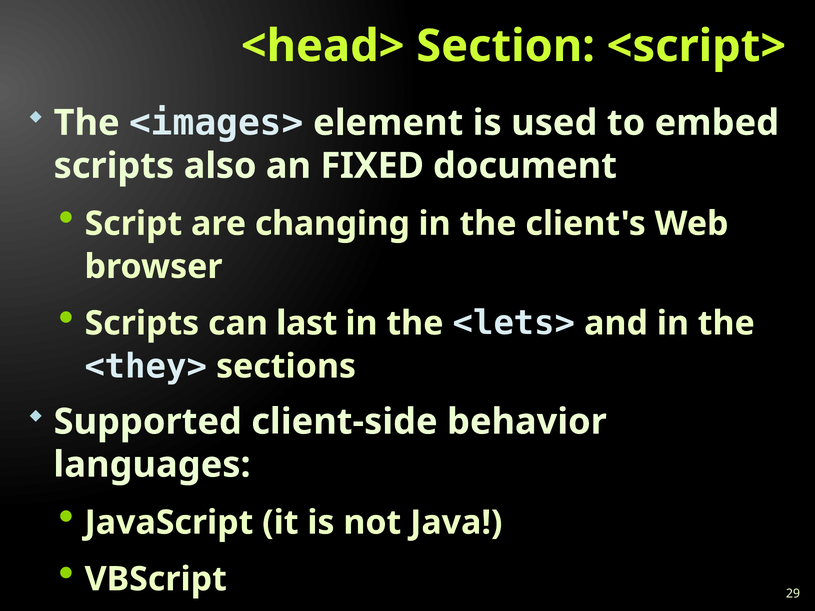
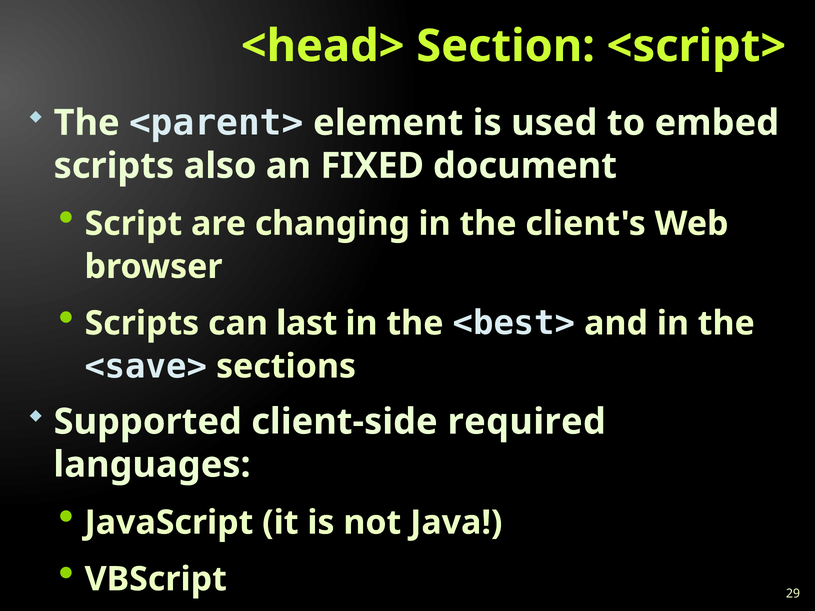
<images>: <images> -> <parent> (216, 123)
<lets>: <lets> -> <best> (514, 323)
<they>: <they> -> <save> (146, 366)
behavior: behavior -> required (527, 422)
